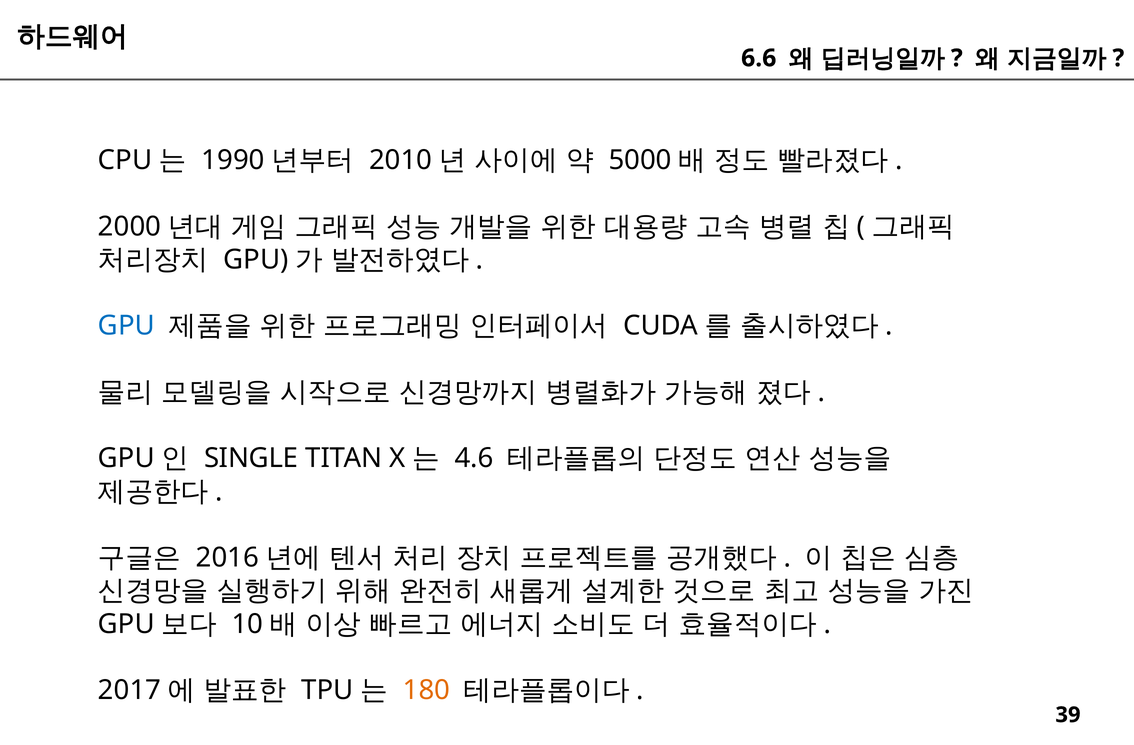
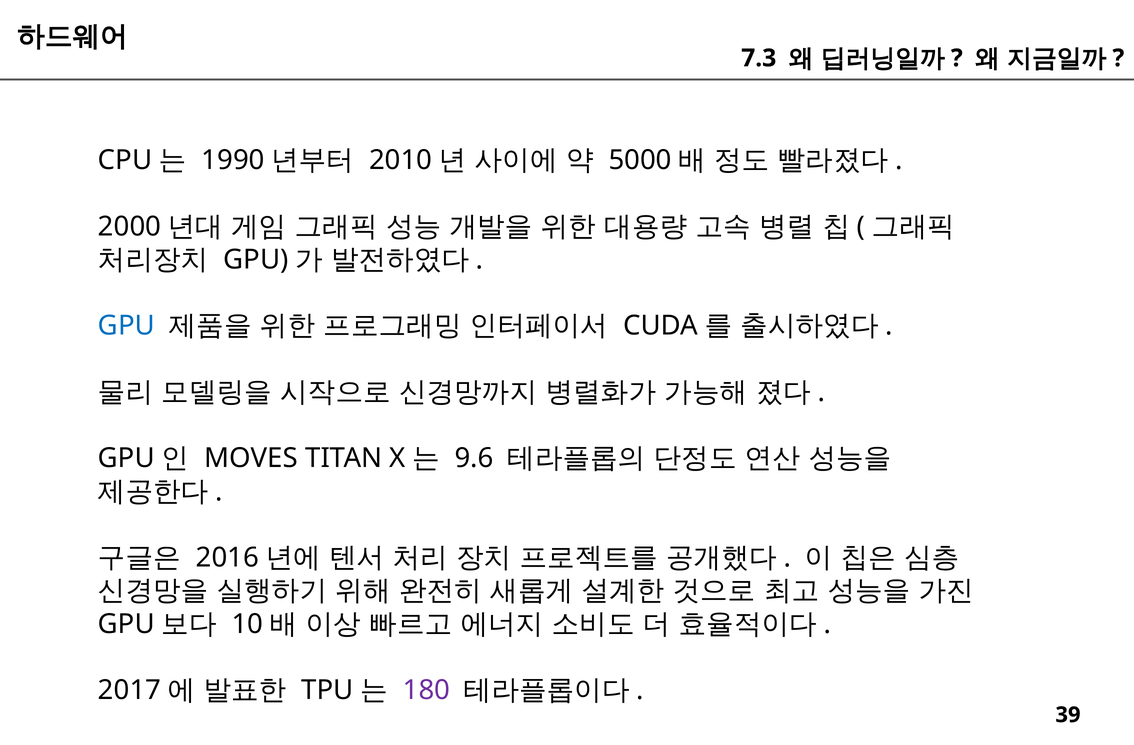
6.6: 6.6 -> 7.3 (759, 58)
SINGLE: SINGLE -> MOVES (251, 458)
4.6: 4.6 -> 9.6 (474, 458)
180 colour: orange -> purple (427, 690)
